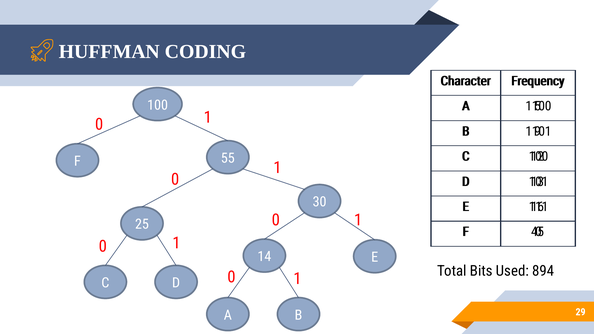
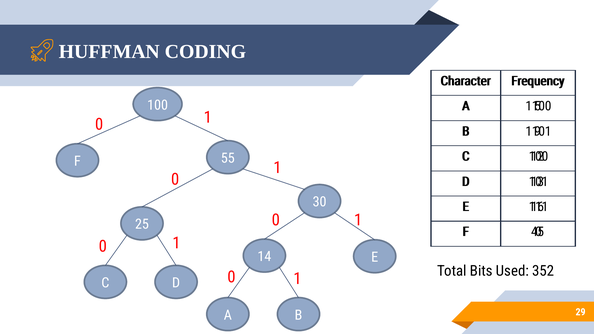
894: 894 -> 352 (543, 271)
